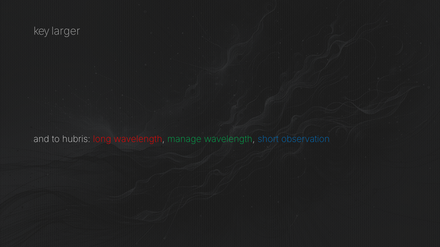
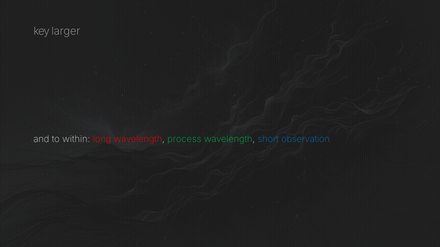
hubris: hubris -> within (76, 139)
manage: manage -> process (184, 139)
